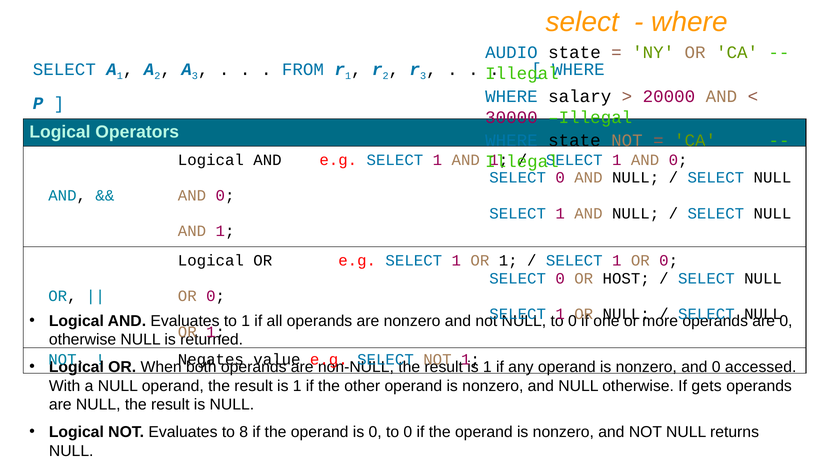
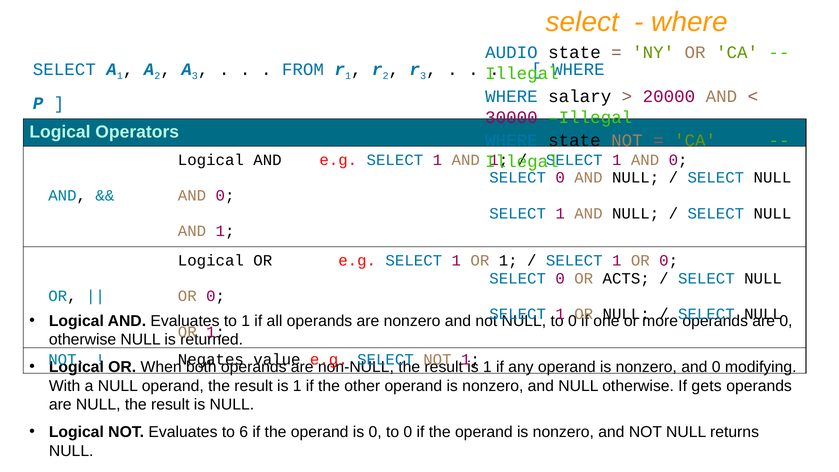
HOST: HOST -> ACTS (626, 278)
accessed: accessed -> modifying (761, 367)
8: 8 -> 6 (244, 432)
